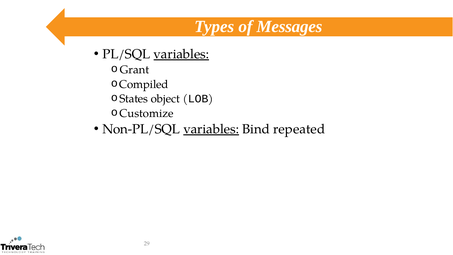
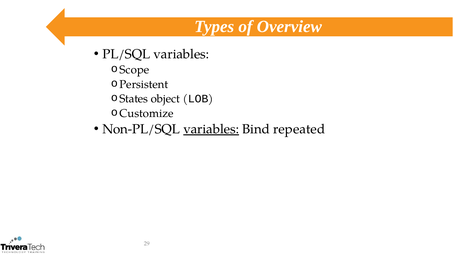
Messages: Messages -> Overview (289, 27)
variables underline: present -> none (181, 54)
Grant: Grant -> Scope (134, 70)
Compiled: Compiled -> Persistent (144, 84)
